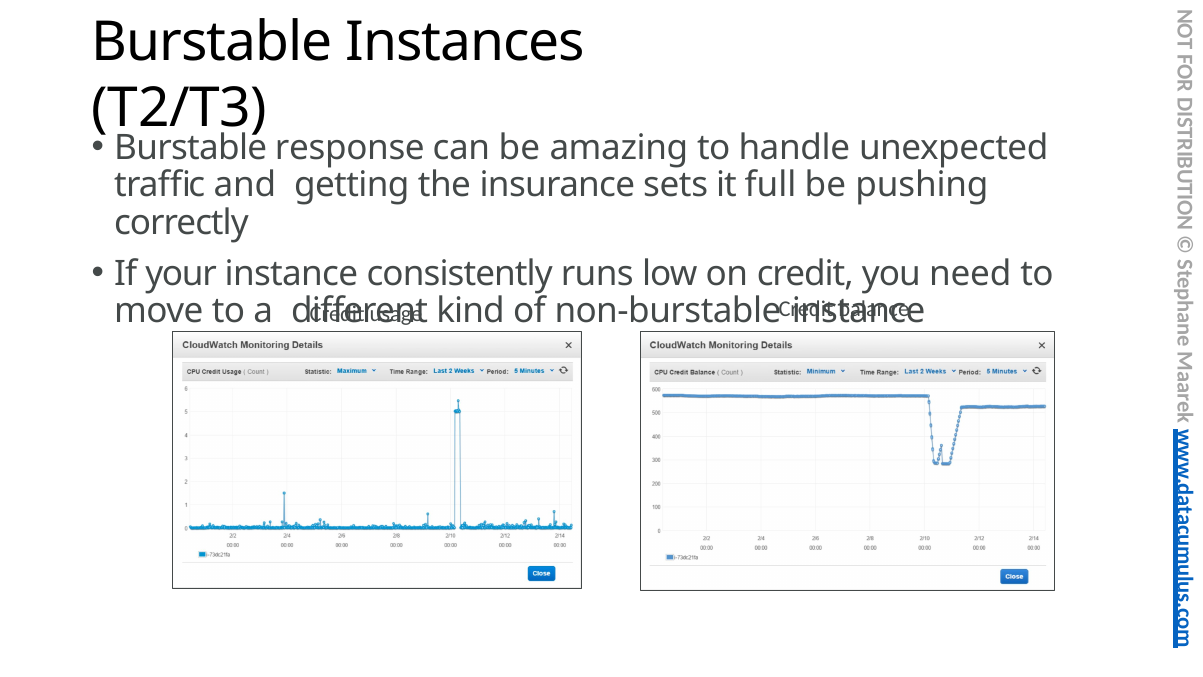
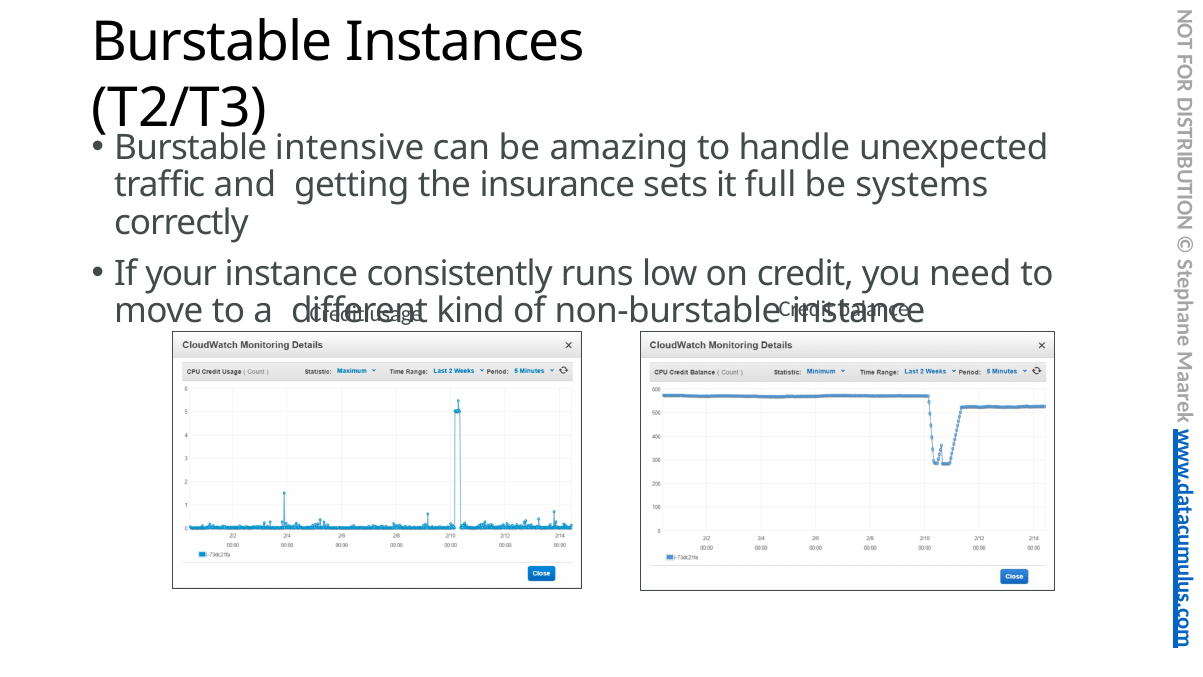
response: response -> intensive (350, 147)
pushing: pushing -> systems (922, 185)
